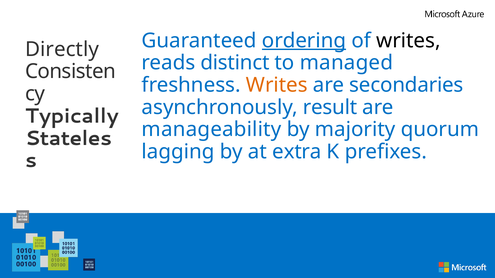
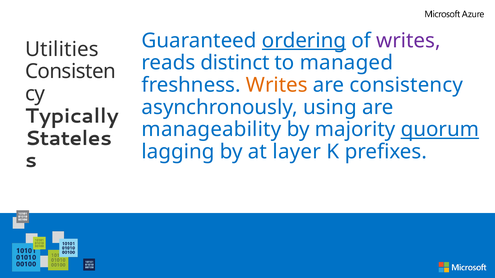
writes colour: black -> purple (408, 41)
Directly: Directly -> Utilities (62, 49)
secondaries: secondaries -> consistency (406, 85)
result: result -> using (330, 107)
quorum underline: none -> present (440, 130)
extra: extra -> layer (297, 152)
